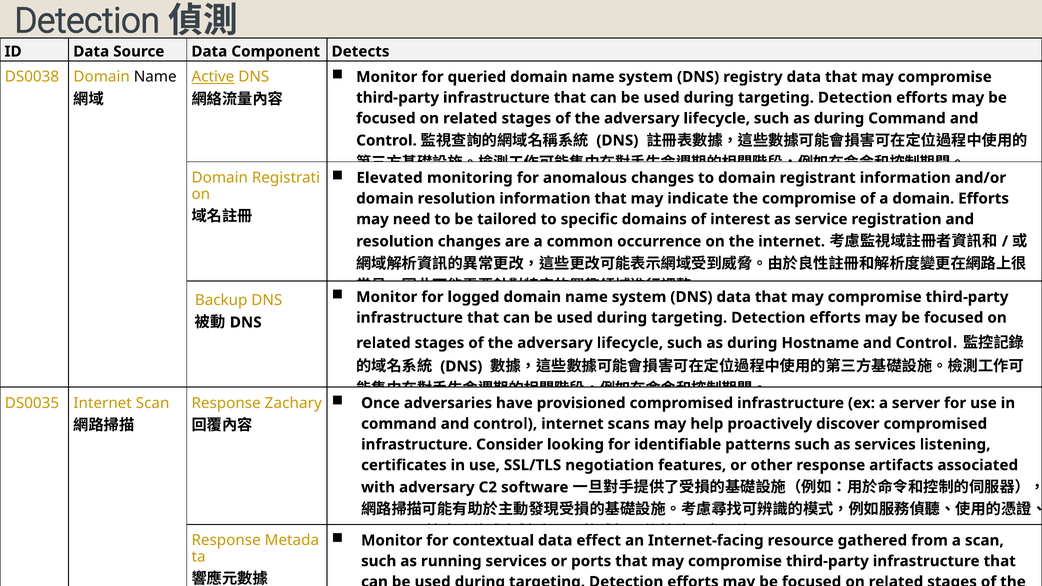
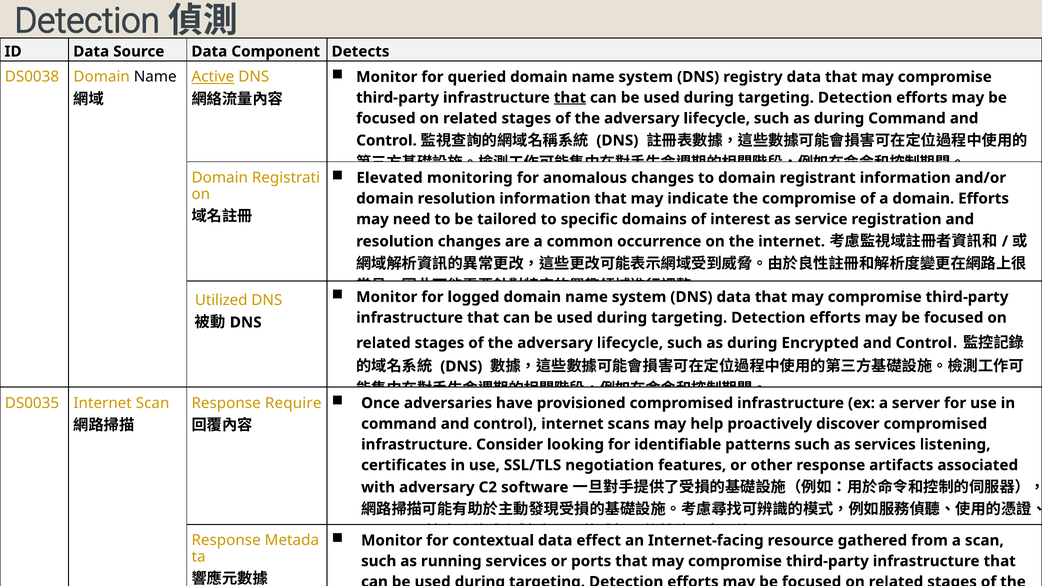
that underline: none -> present (570, 98)
Backup: Backup -> Utilized (221, 300)
Hostname: Hostname -> Encrypted (820, 343)
Zachary: Zachary -> Require (293, 403)
